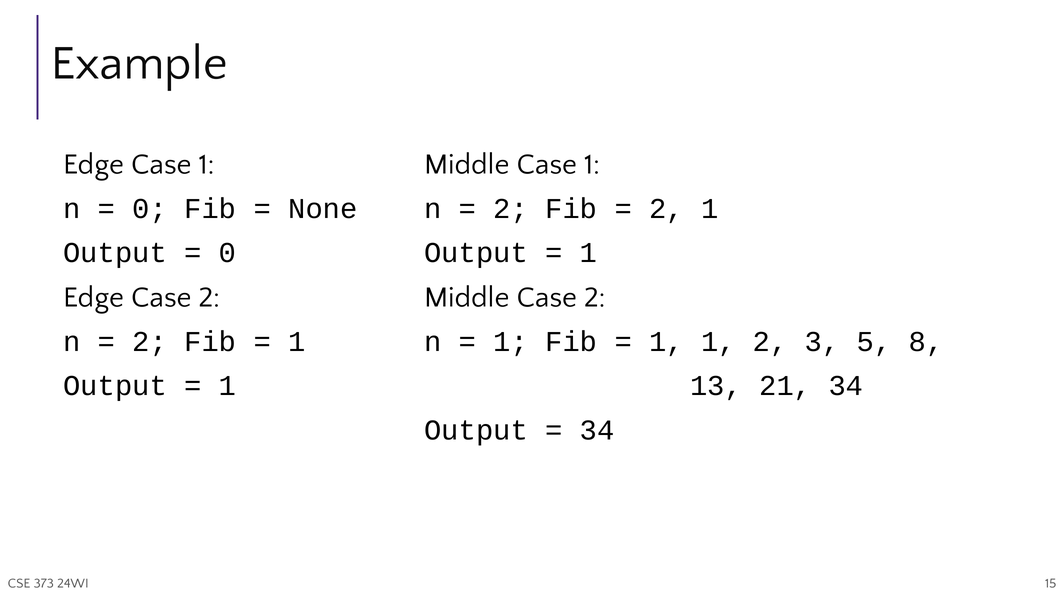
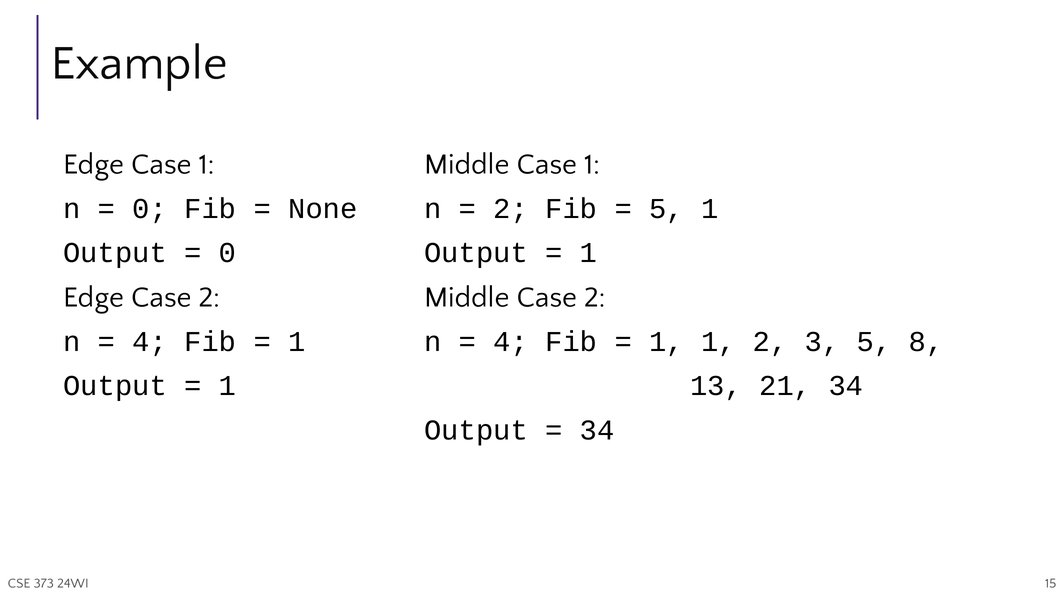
2: 2 -> 5 (666, 209)
1: 1 -> 4 (511, 342)
2: 2 -> 4 (150, 342)
